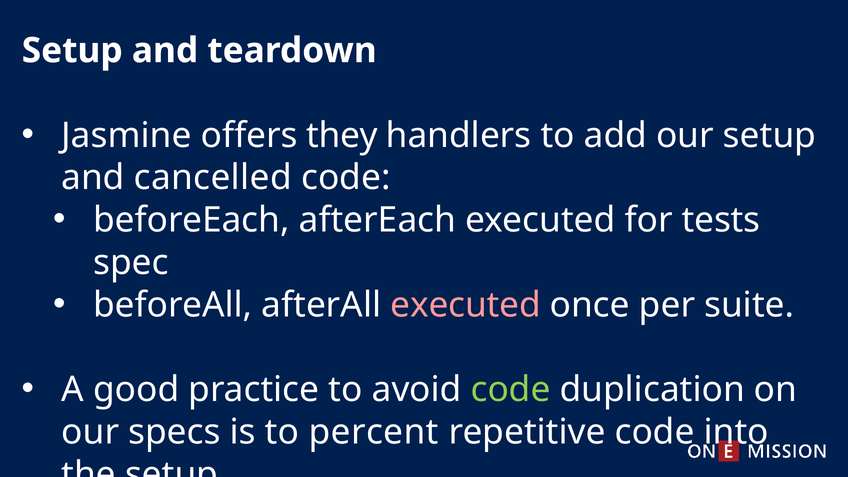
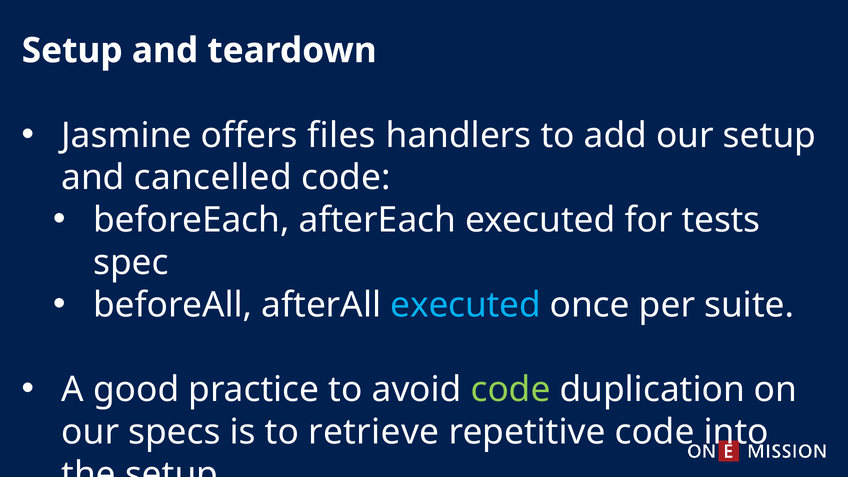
they: they -> files (342, 135)
executed colour: pink -> light blue (466, 305)
percent: percent -> retrieve (374, 432)
